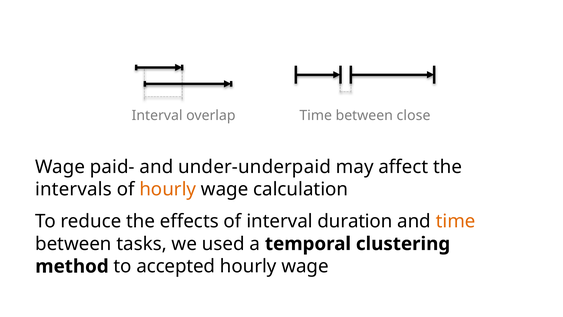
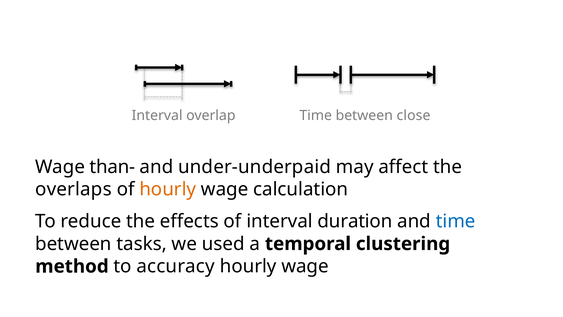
paid-: paid- -> than- (112, 167)
intervals: intervals -> overlaps (73, 189)
time colour: orange -> blue (456, 221)
accepted: accepted -> accuracy (176, 266)
